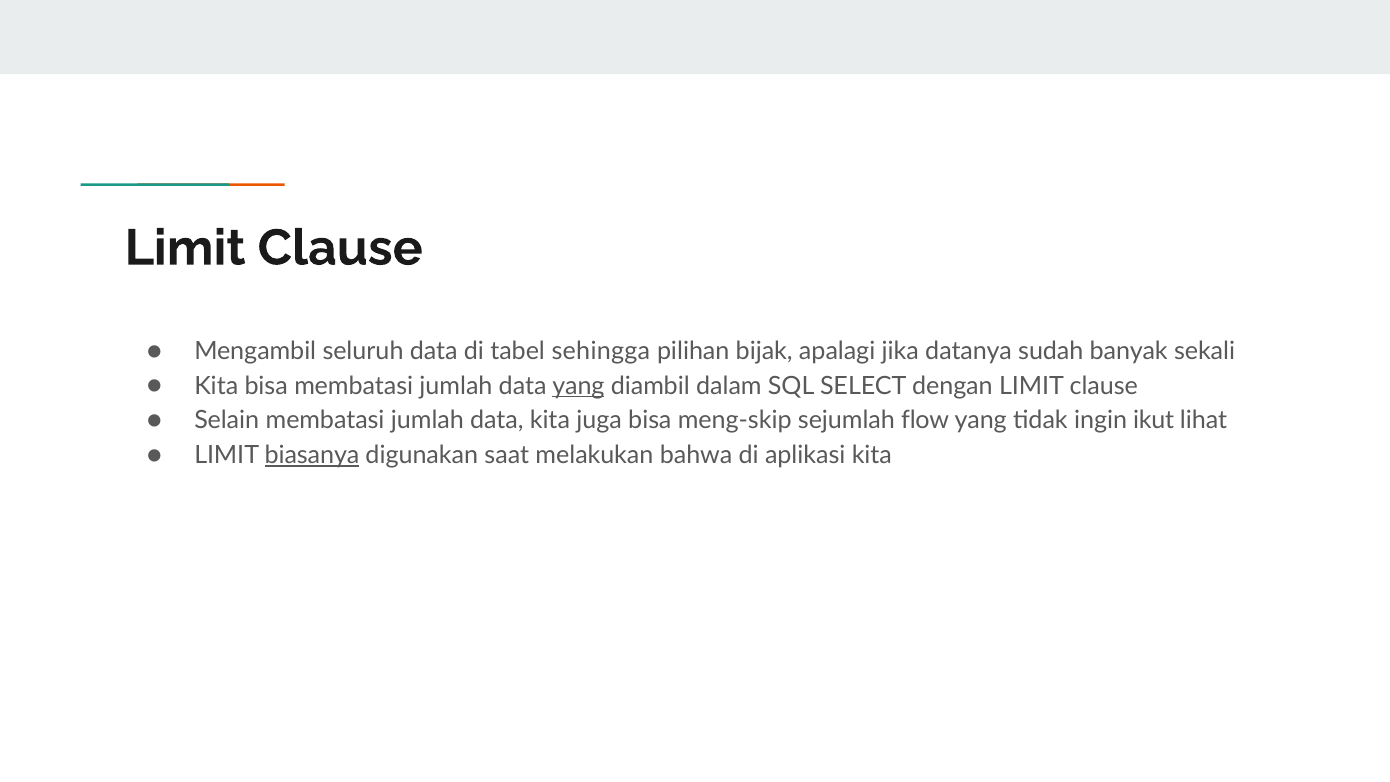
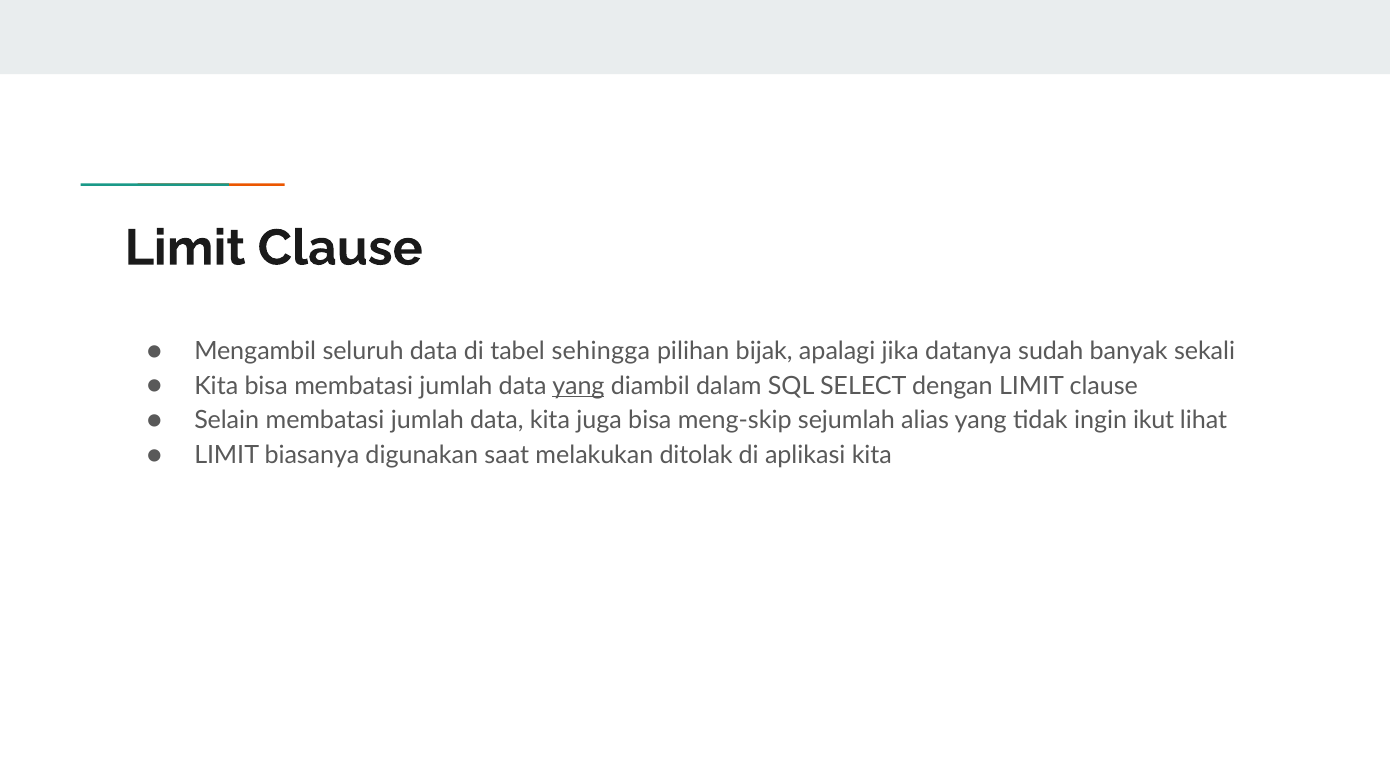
flow: flow -> alias (925, 421)
biasanya underline: present -> none (312, 455)
bahwa: bahwa -> ditolak (696, 455)
